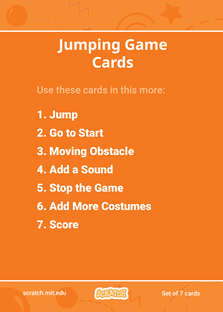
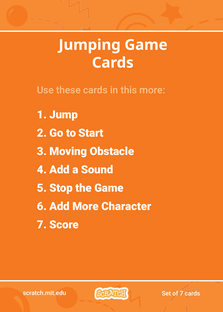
Costumes: Costumes -> Character (126, 206)
